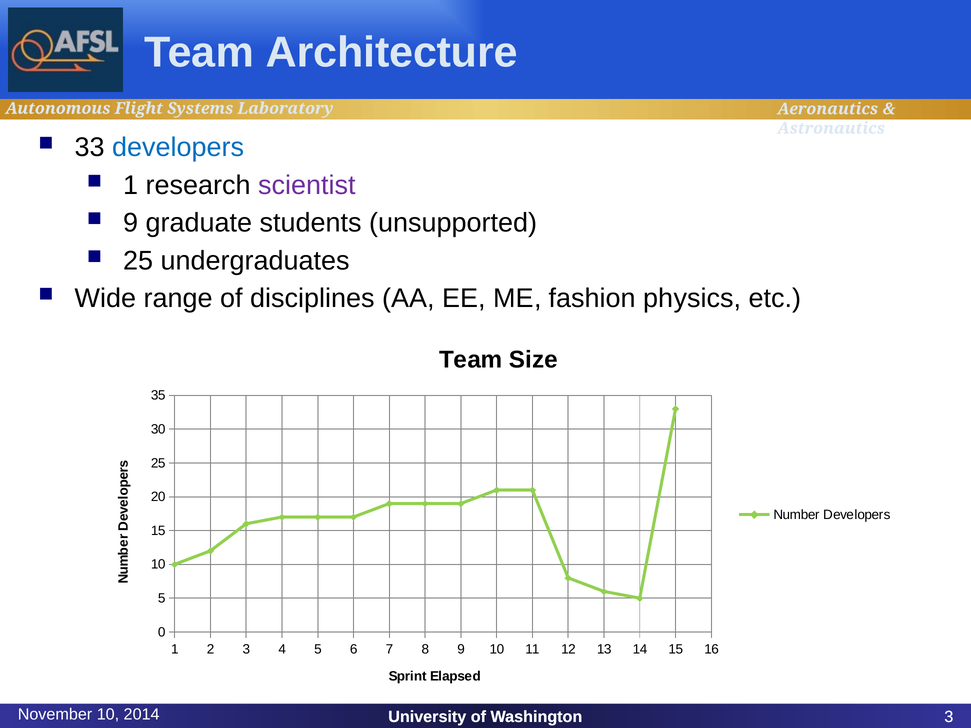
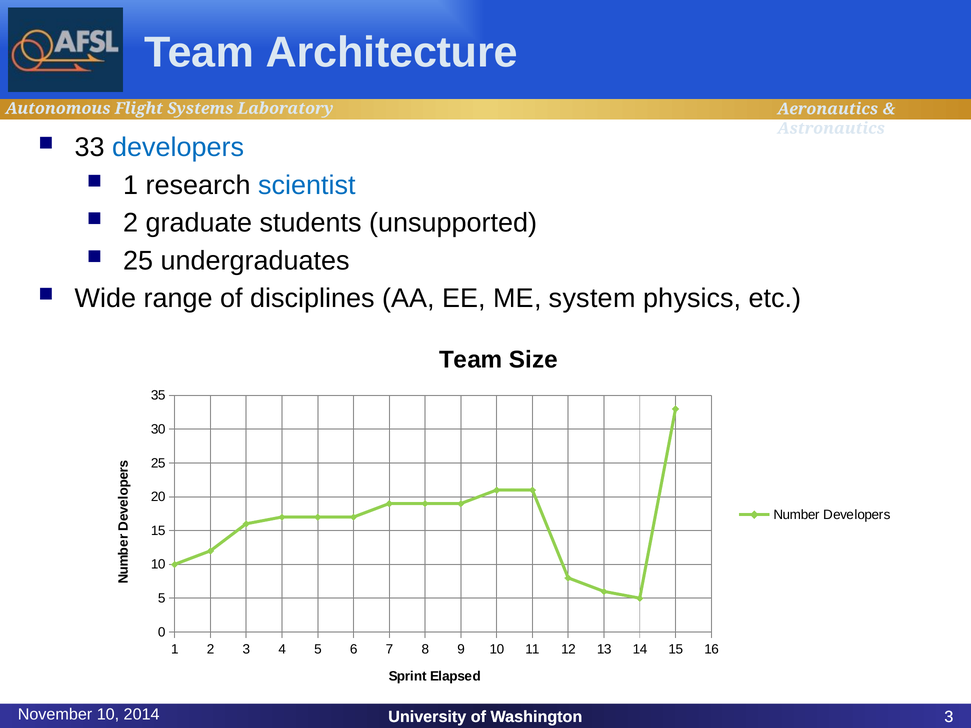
scientist colour: purple -> blue (307, 185)
9: 9 -> 2 (131, 223)
fashion: fashion -> system (592, 298)
